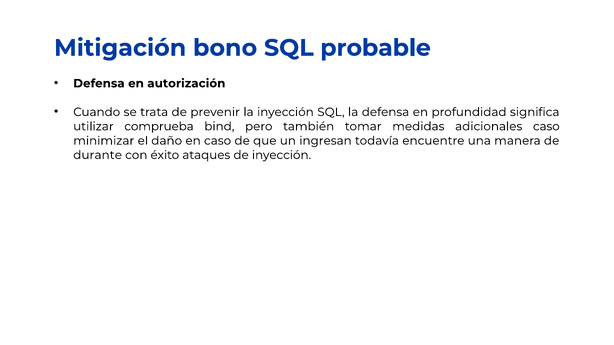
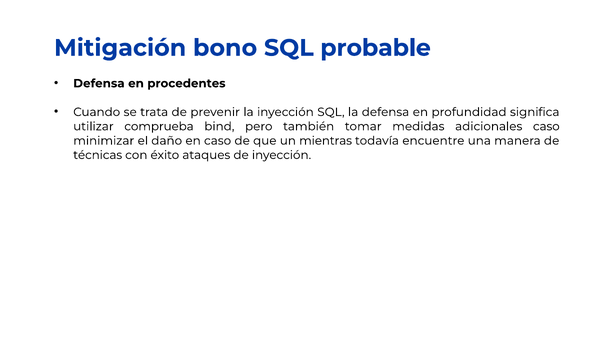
autorización: autorización -> procedentes (186, 84)
ingresan: ingresan -> mientras (326, 141)
durante: durante -> técnicas (98, 155)
